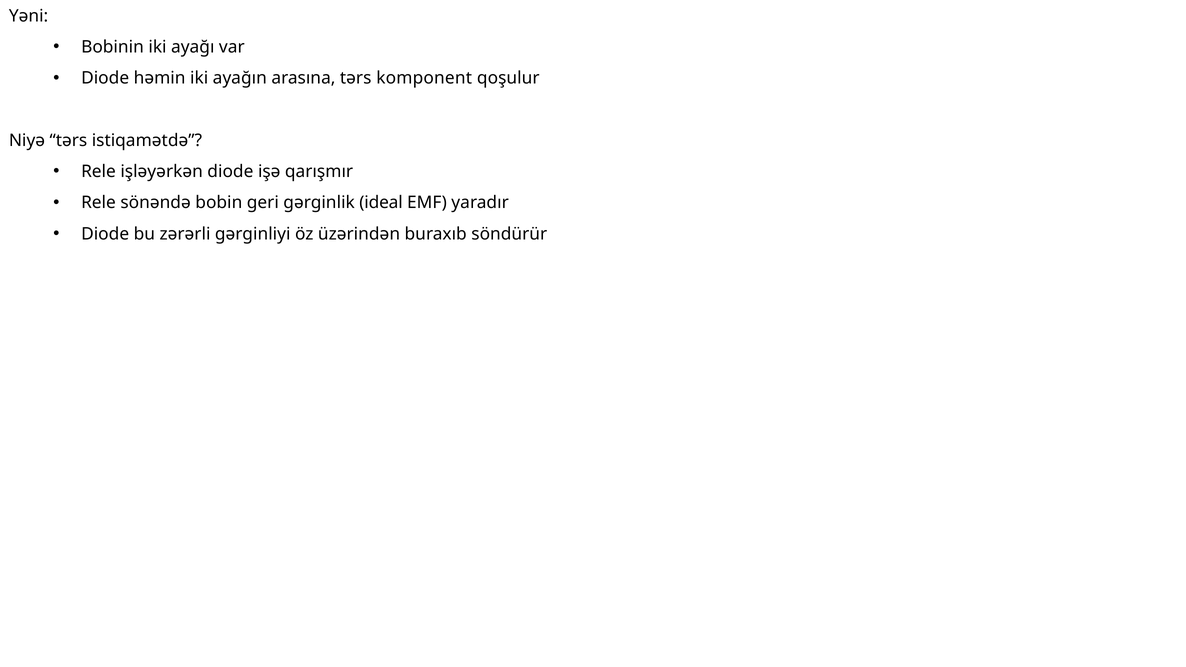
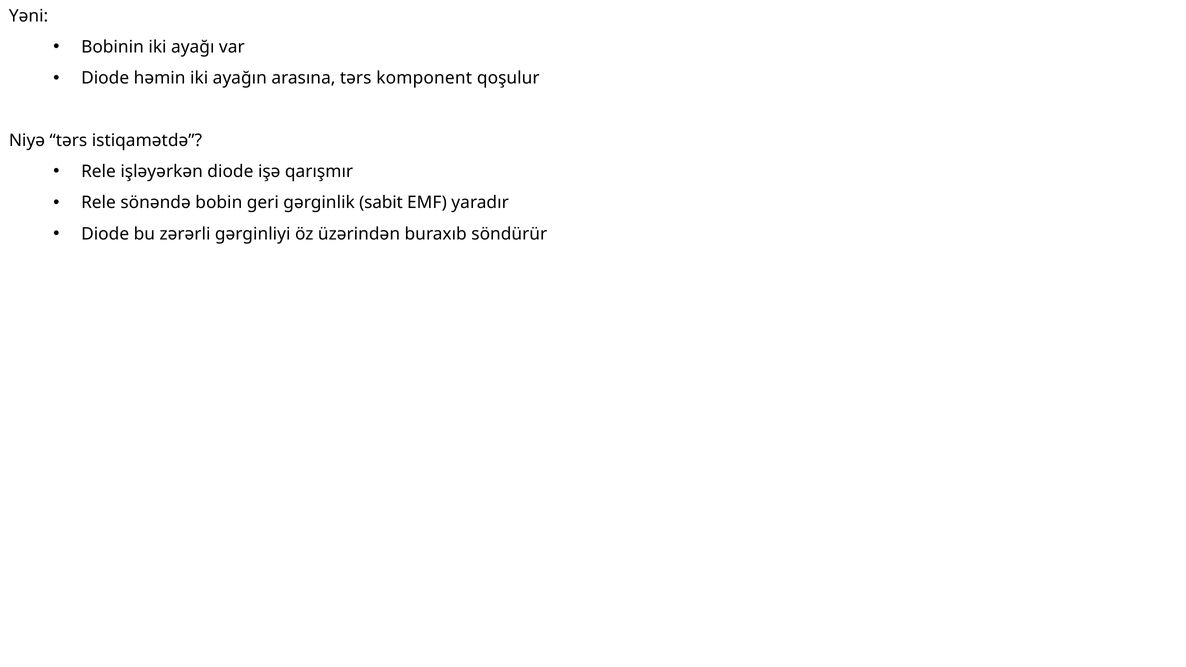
ideal: ideal -> sabit (381, 203)
